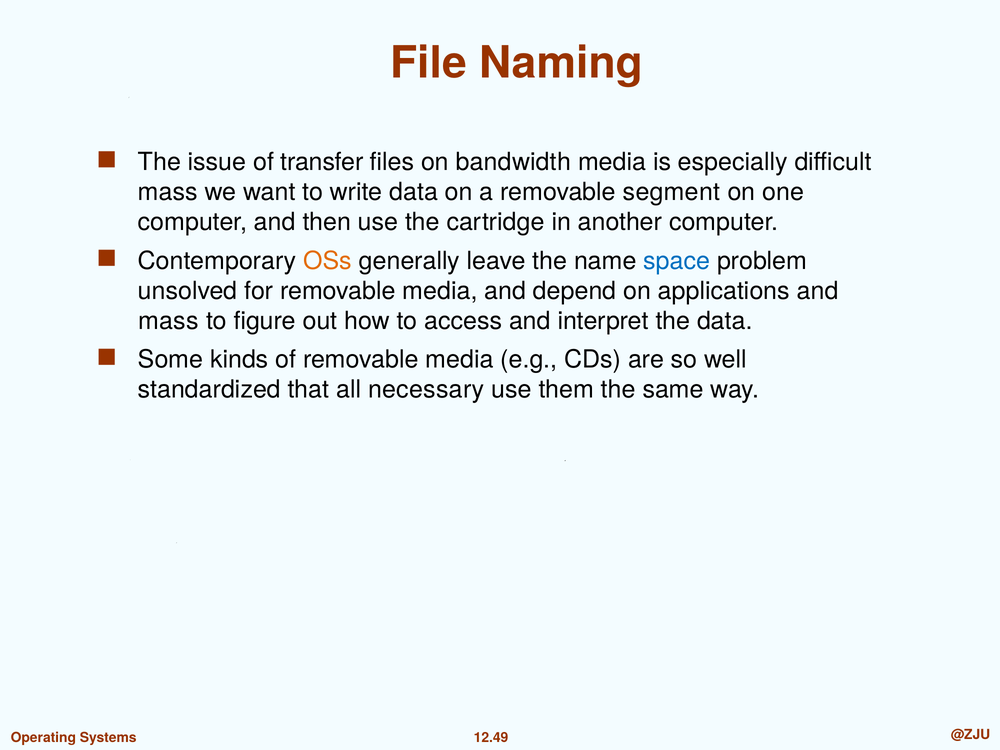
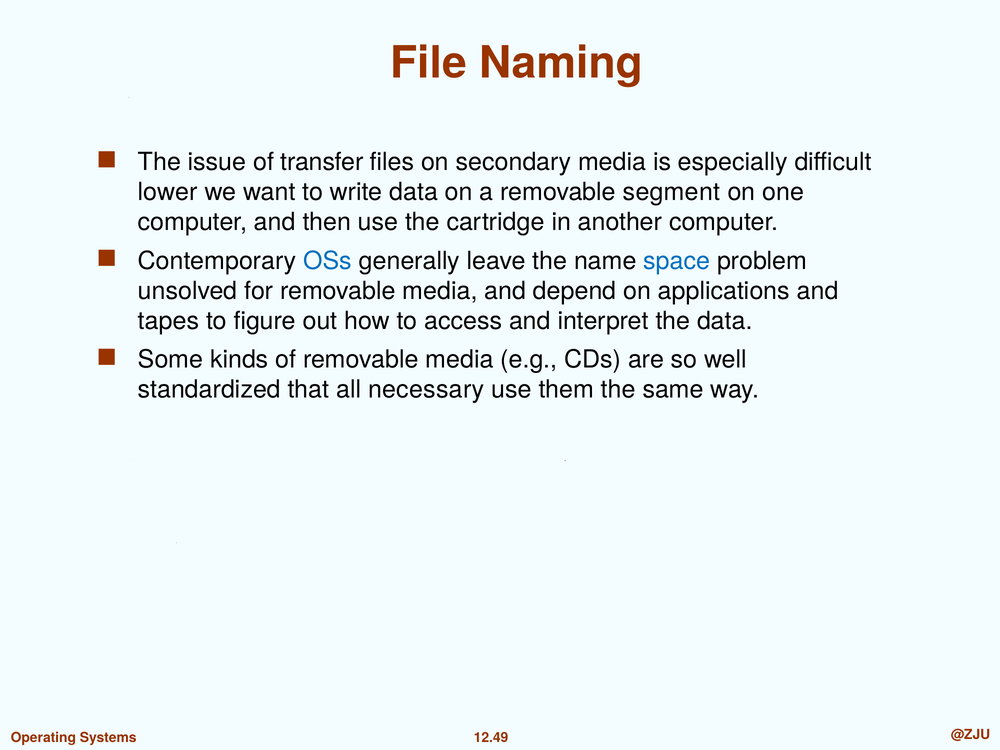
bandwidth: bandwidth -> secondary (513, 162)
mass: mass -> lower (168, 192)
OSs colour: orange -> blue (328, 261)
mass: mass -> tapes (169, 321)
